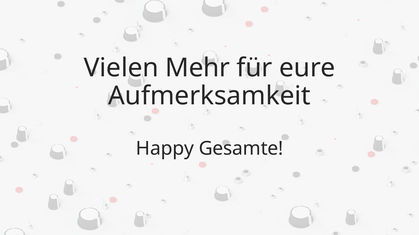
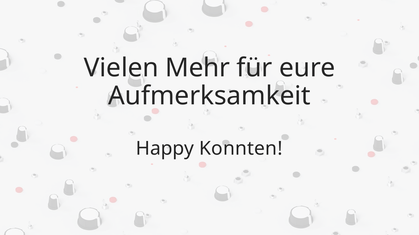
Gesamte: Gesamte -> Konnten (241, 149)
